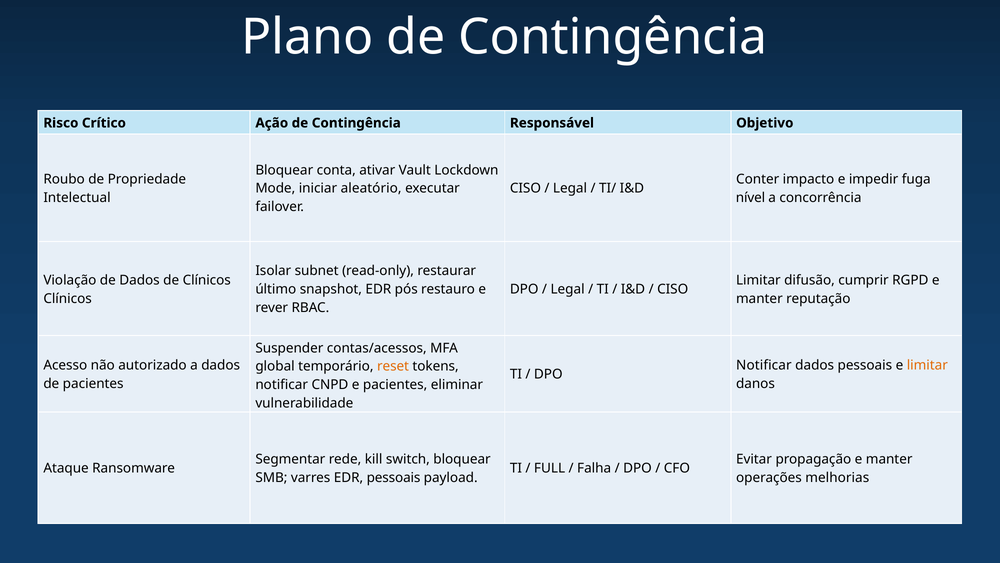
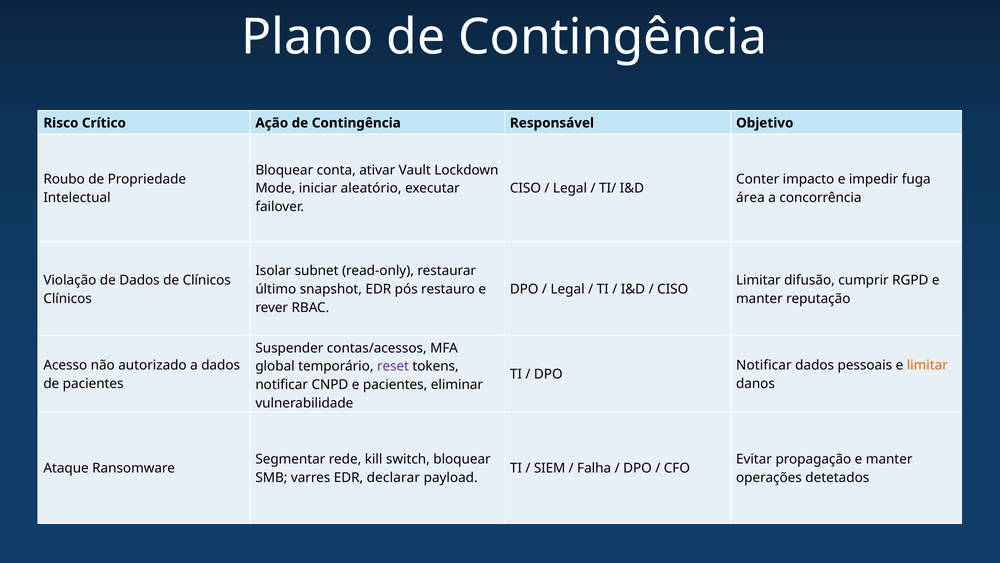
nível: nível -> área (750, 197)
reset colour: orange -> purple (393, 366)
FULL: FULL -> SIEM (550, 468)
EDR pessoais: pessoais -> declarar (393, 477)
melhorias: melhorias -> detetados (837, 477)
